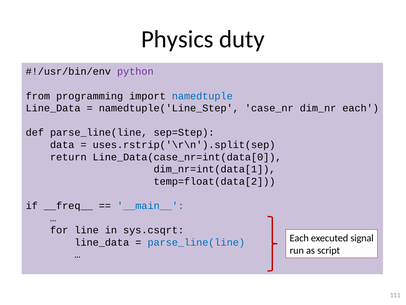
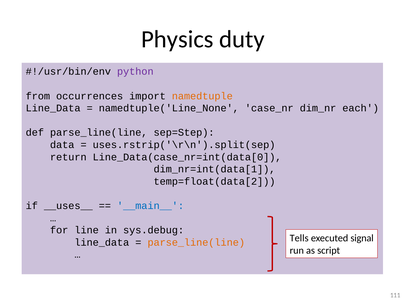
programming: programming -> occurrences (90, 96)
namedtuple colour: blue -> orange (202, 96)
namedtuple('Line_Step: namedtuple('Line_Step -> namedtuple('Line_None (169, 108)
__freq__: __freq__ -> __uses__ (68, 205)
sys.csqrt: sys.csqrt -> sys.debug (154, 230)
Each: Each -> Tells (299, 238)
parse_line(line colour: blue -> orange (196, 242)
